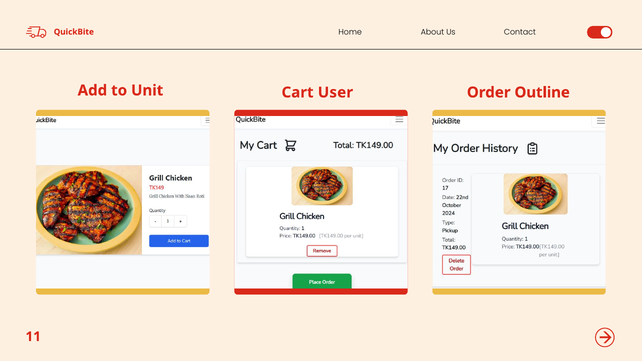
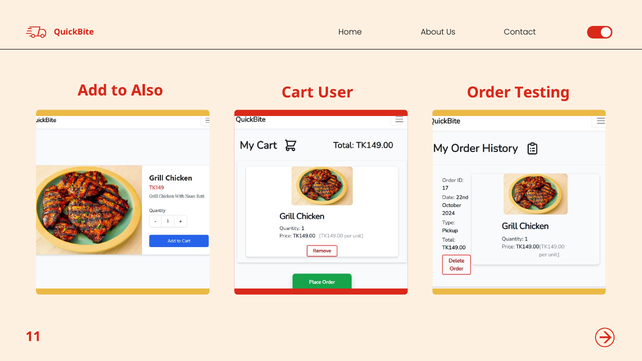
Unit: Unit -> Also (147, 90)
Outline: Outline -> Testing (542, 92)
